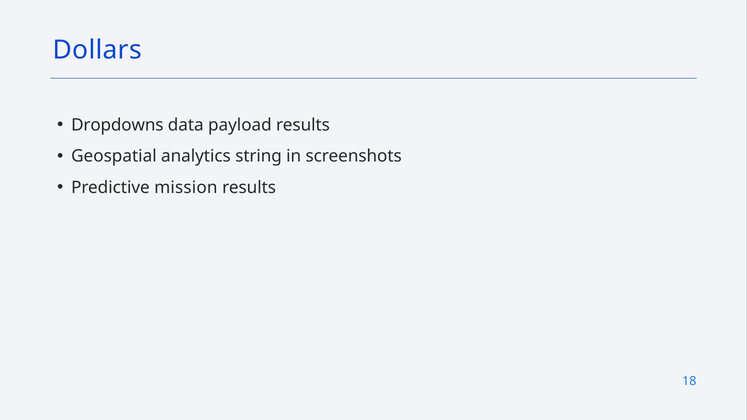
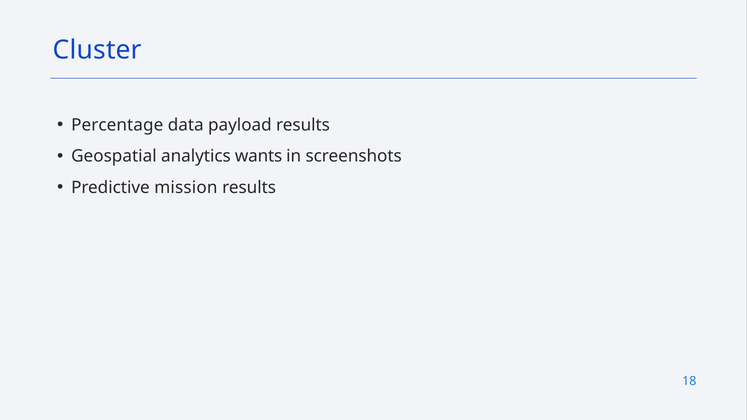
Dollars: Dollars -> Cluster (97, 50)
Dropdowns: Dropdowns -> Percentage (117, 125)
string: string -> wants (259, 156)
